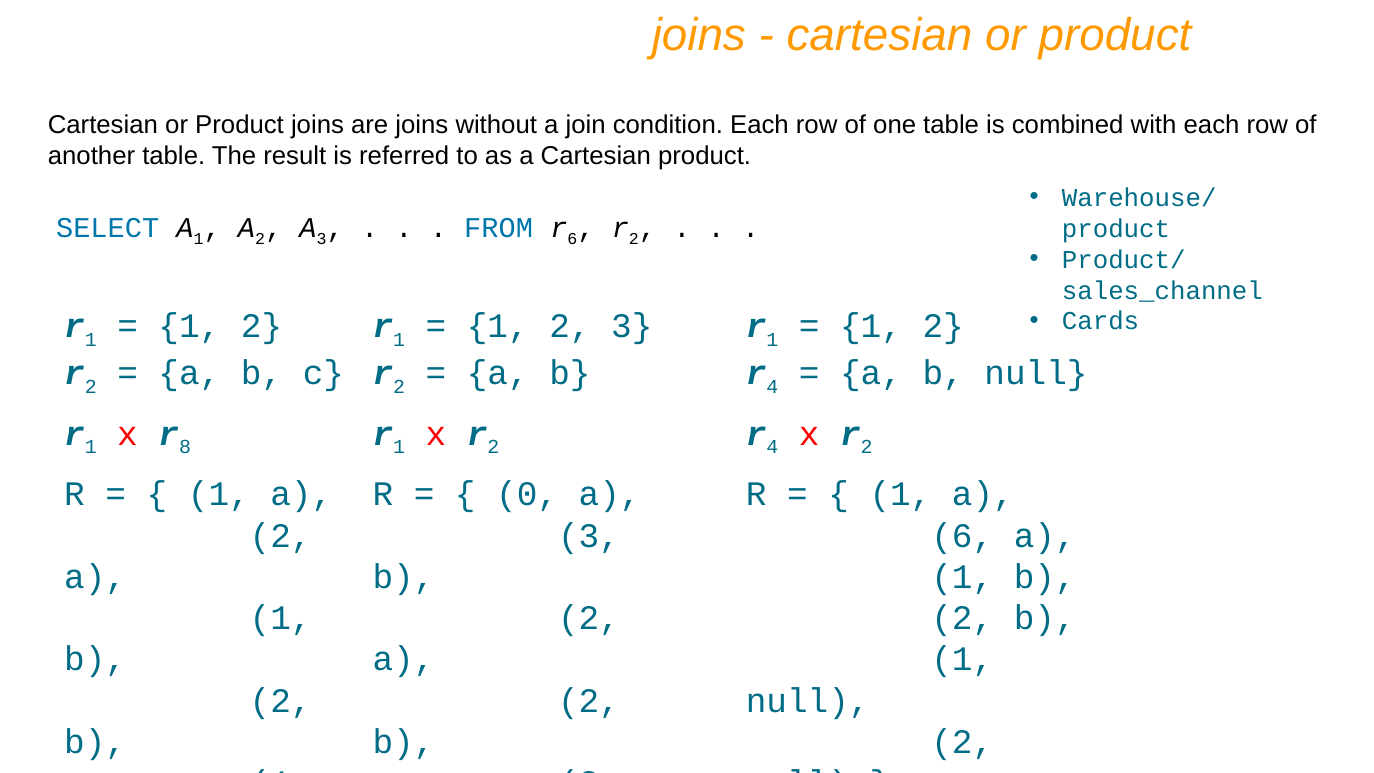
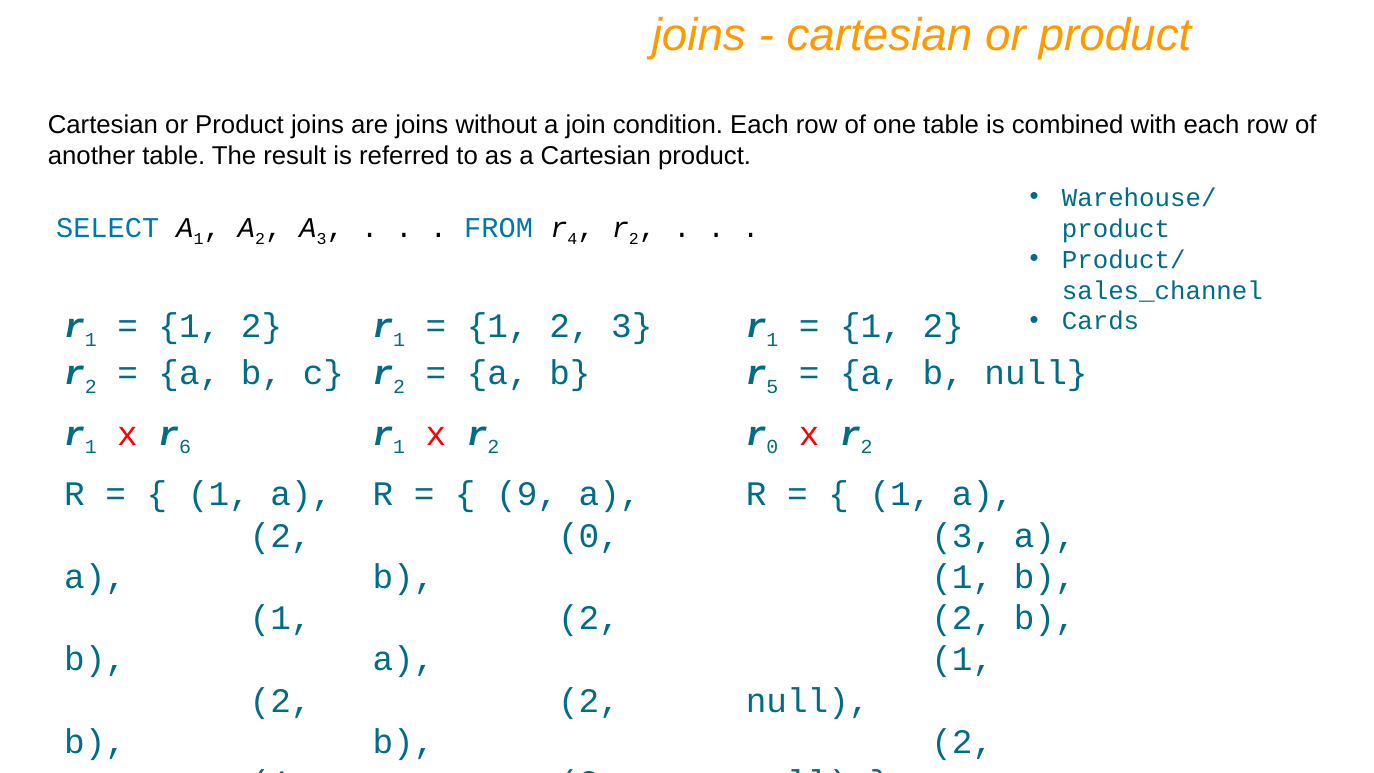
r 6: 6 -> 4 (572, 239)
4: 4 -> 5 (772, 387)
8: 8 -> 6 (185, 447)
4: 4 -> 0 (772, 447)
0: 0 -> 9 (527, 494)
3: 3 -> 0 (589, 536)
6: 6 -> 3 (962, 536)
